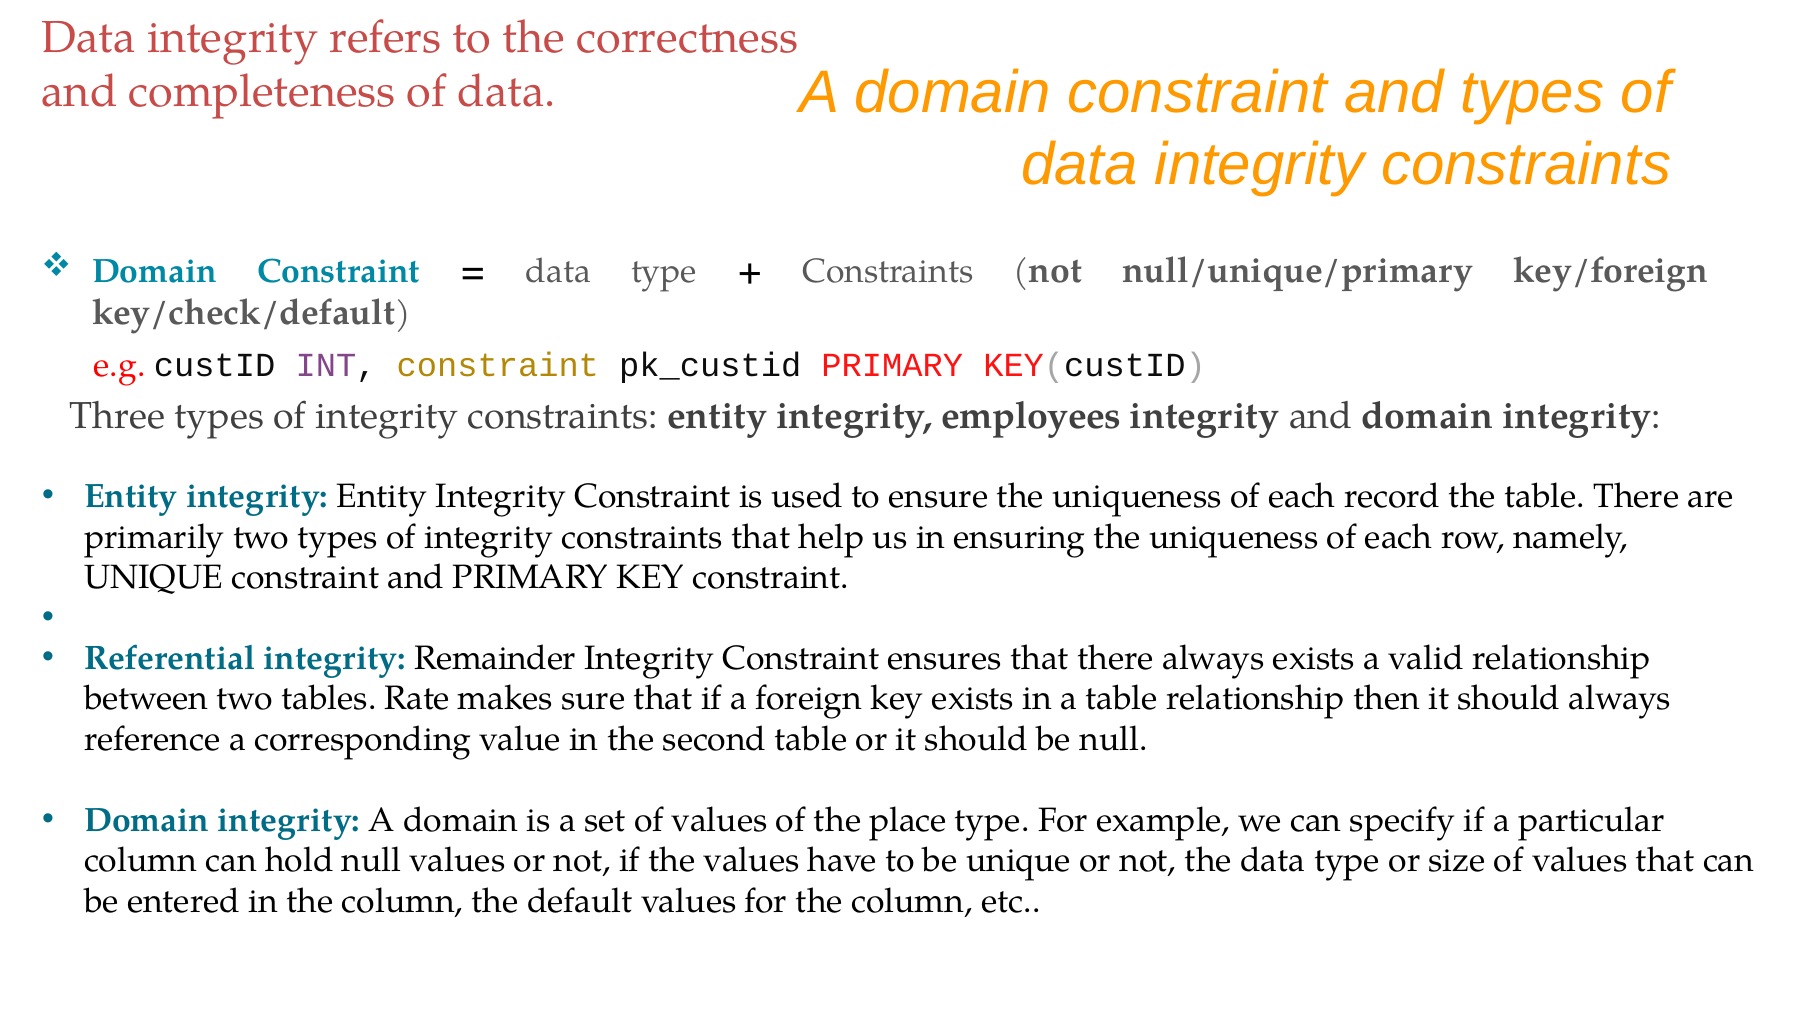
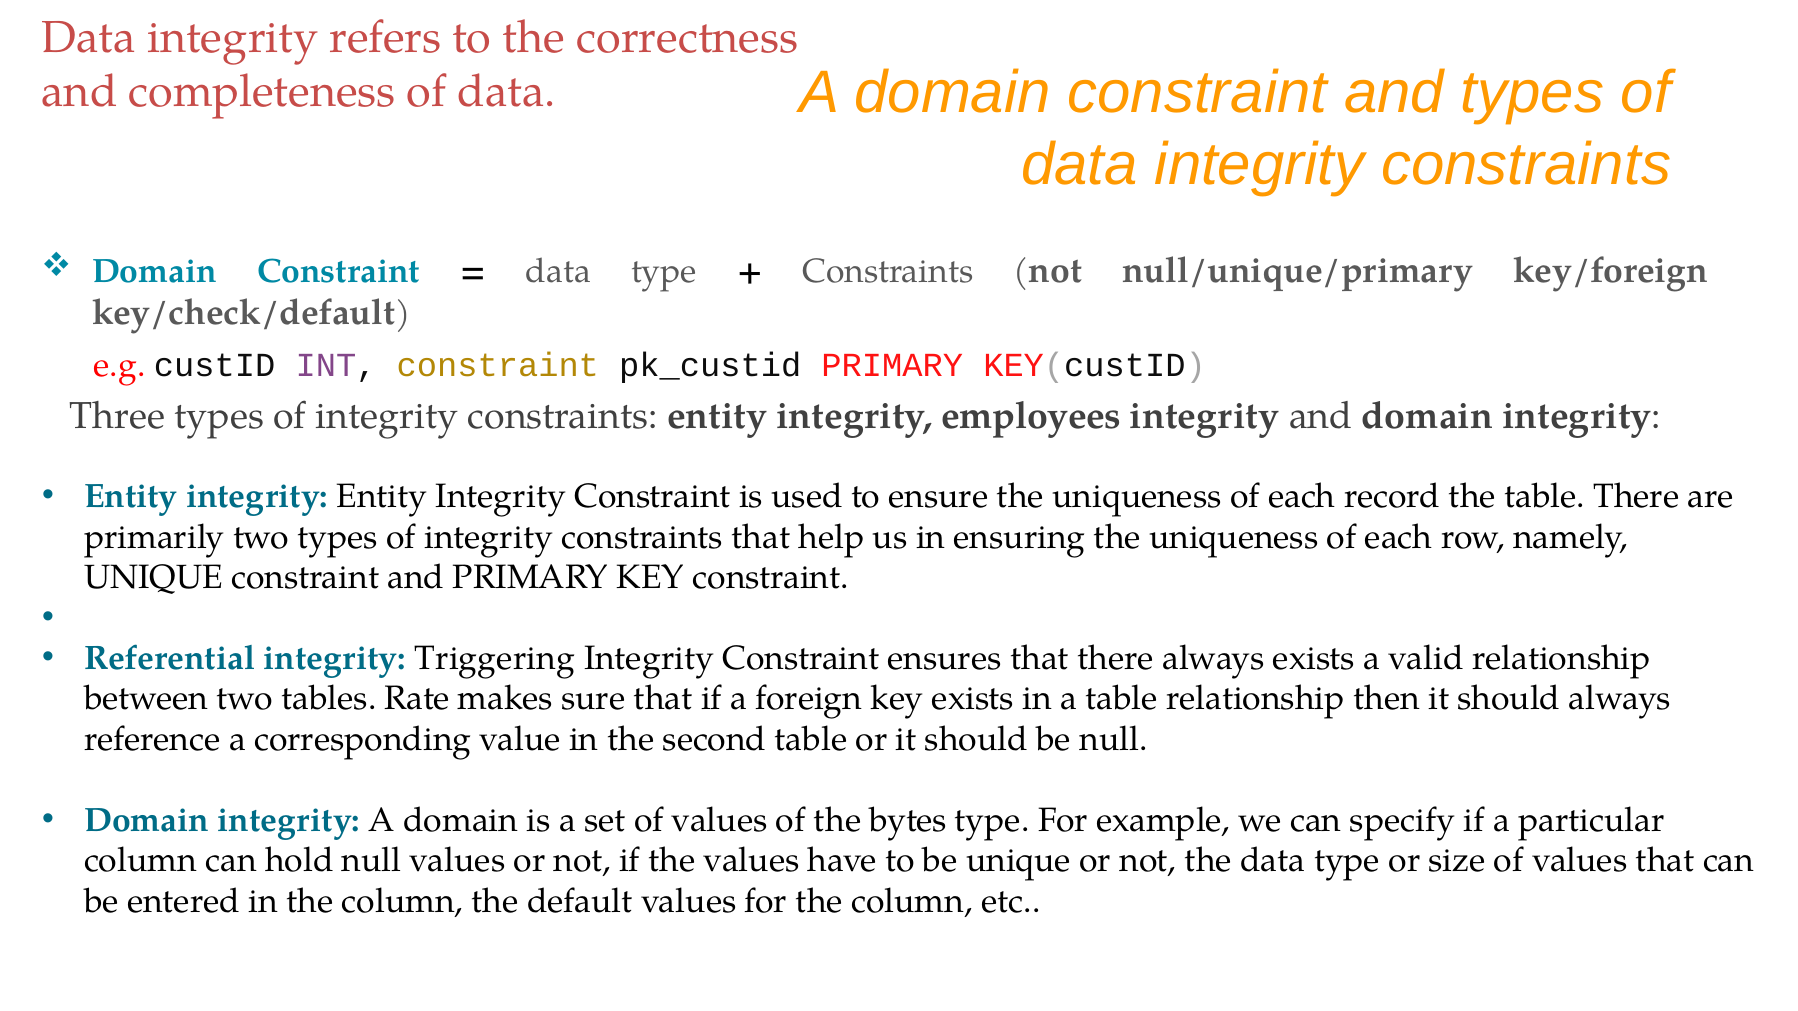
Remainder: Remainder -> Triggering (495, 658)
place: place -> bytes (908, 820)
